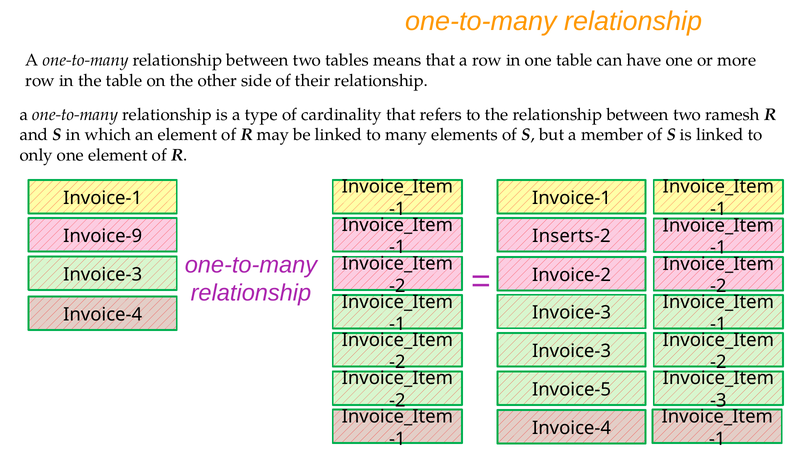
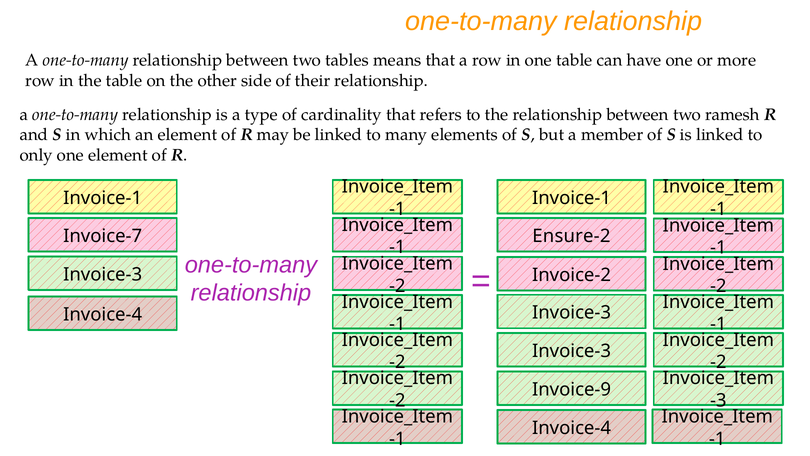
Inserts-2: Inserts-2 -> Ensure-2 (571, 236)
Invoice-9: Invoice-9 -> Invoice-7 (103, 236)
Invoice-5: Invoice-5 -> Invoice-9 (572, 389)
